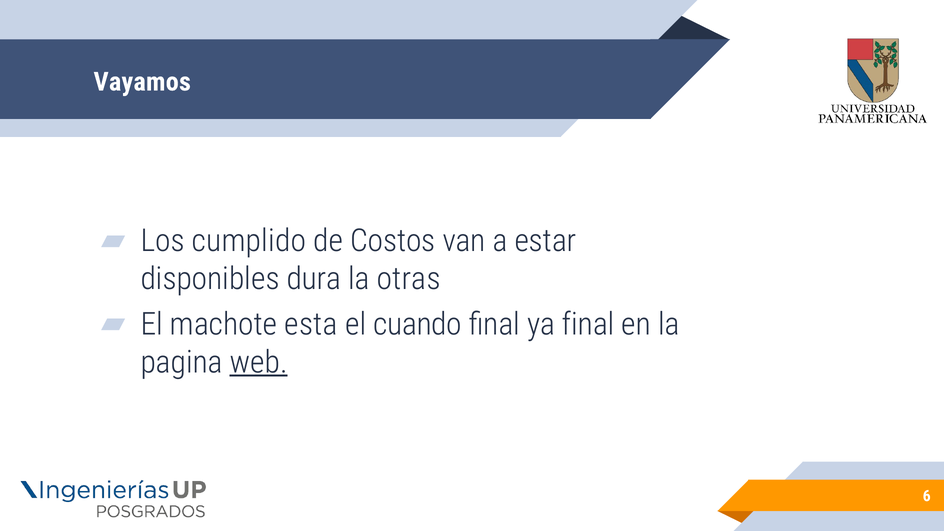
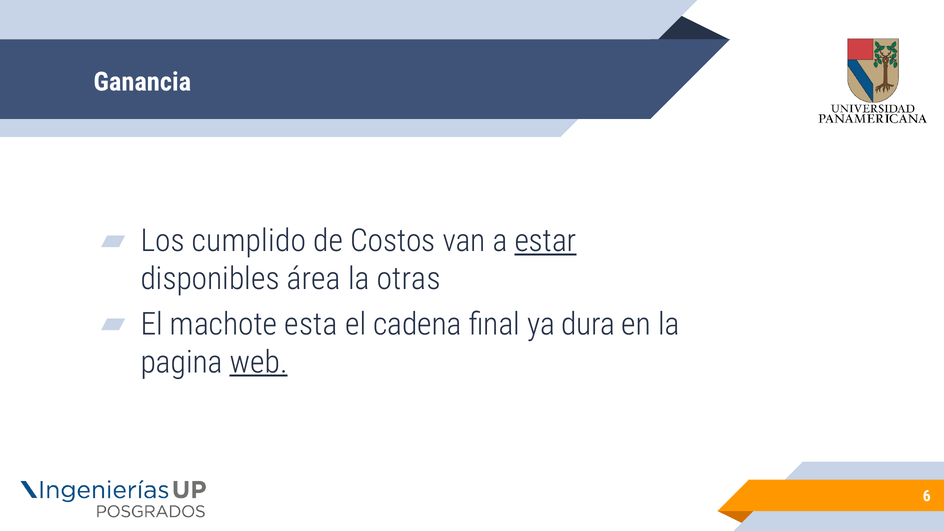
Vayamos: Vayamos -> Ganancia (142, 82)
estar underline: none -> present (545, 241)
dura: dura -> área (314, 279)
cuando: cuando -> cadena (417, 324)
ya final: final -> dura (588, 324)
